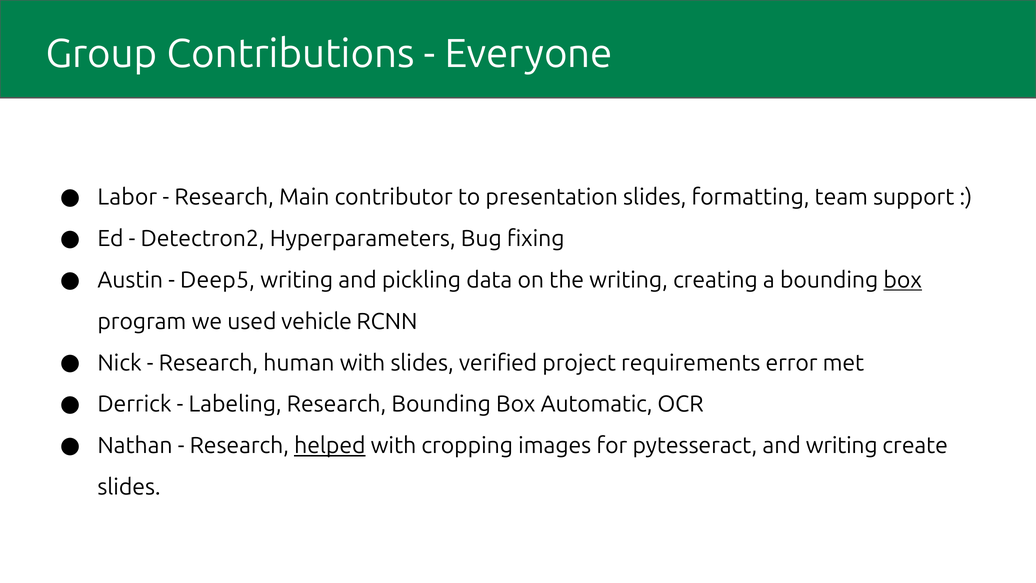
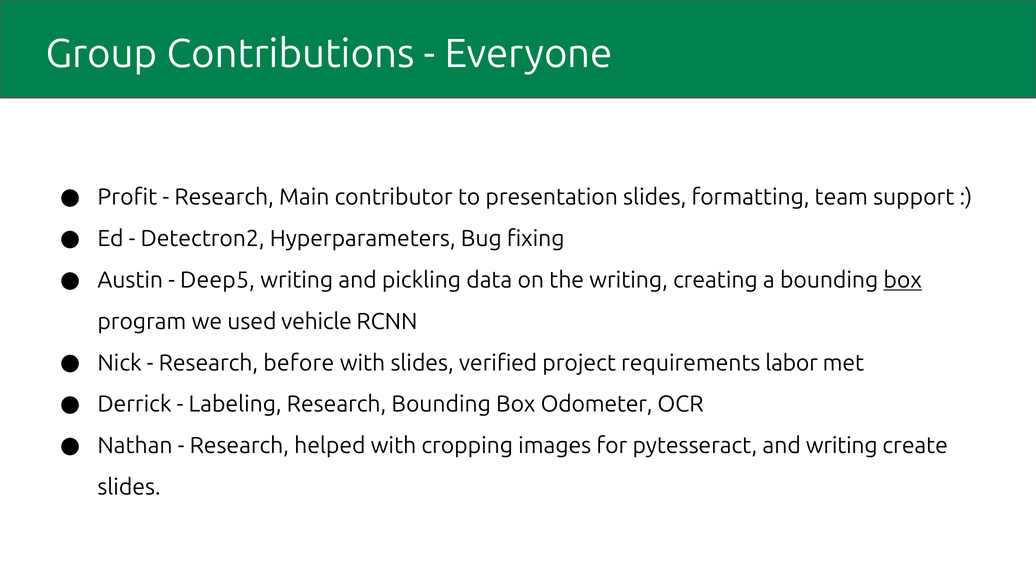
Labor: Labor -> Profit (127, 197)
human: human -> before (299, 363)
error: error -> labor (792, 363)
Automatic: Automatic -> Odometer (597, 404)
helped underline: present -> none (330, 446)
